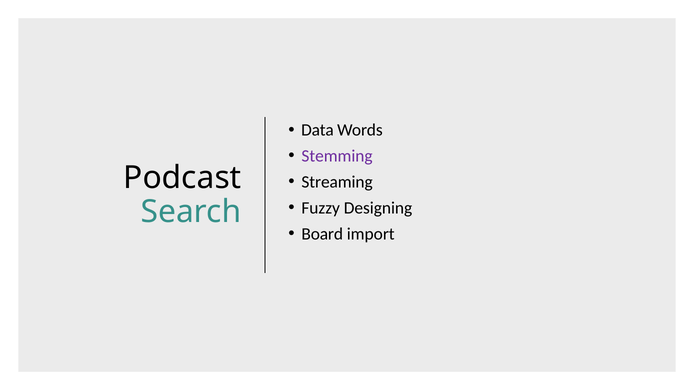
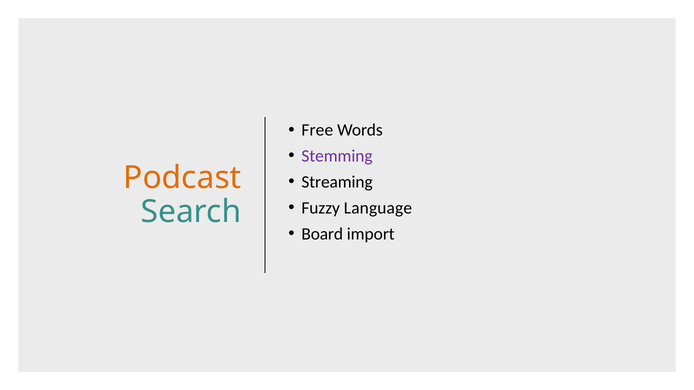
Data: Data -> Free (317, 130)
Podcast colour: black -> orange (182, 178)
Designing: Designing -> Language (378, 208)
